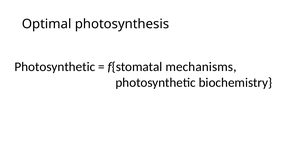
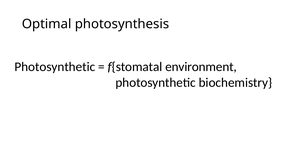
mechanisms: mechanisms -> environment (201, 67)
